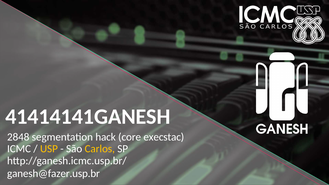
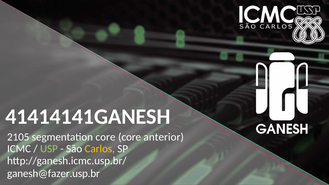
2848: 2848 -> 2105 (18, 137)
segmentation hack: hack -> core (105, 137)
execstac: execstac -> anterior (164, 137)
USP colour: yellow -> light green (49, 149)
